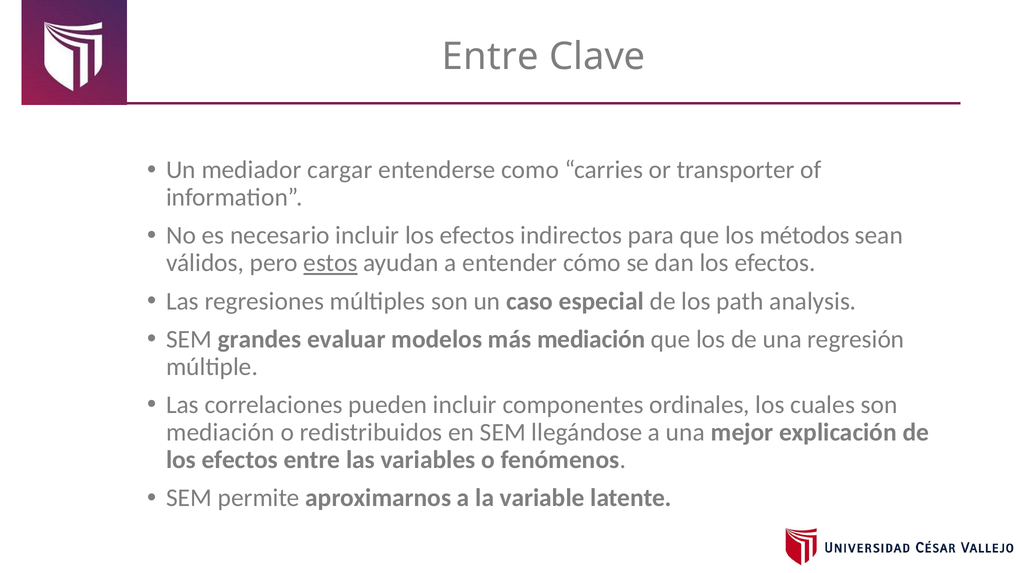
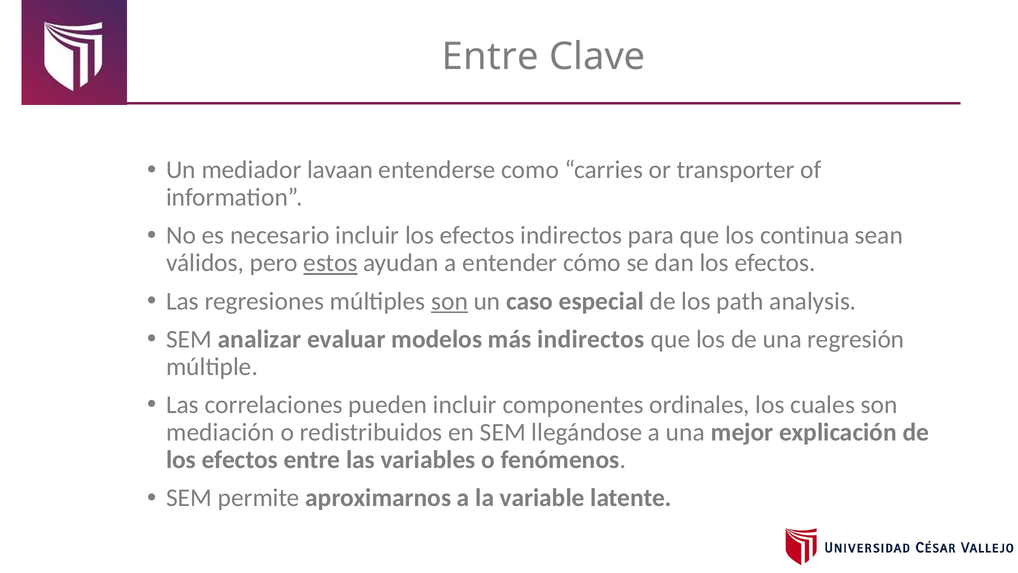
cargar: cargar -> lavaan (340, 170)
métodos: métodos -> continua (805, 235)
son underline: none -> present (450, 301)
grandes: grandes -> analizar (259, 339)
más mediación: mediación -> indirectos (591, 339)
